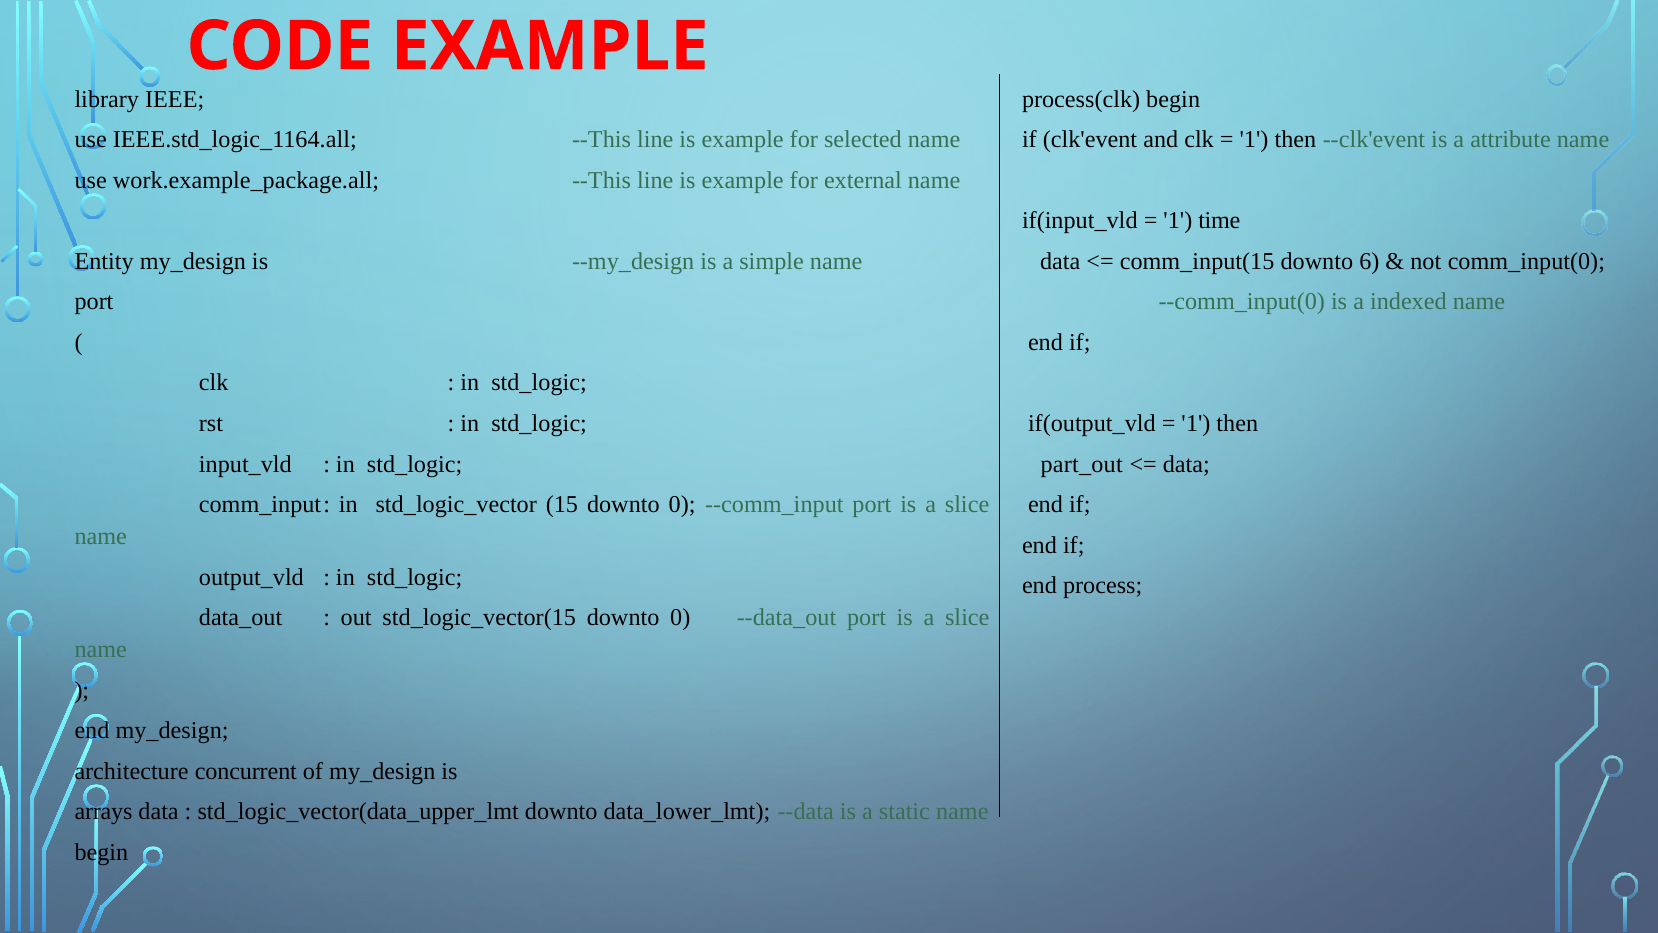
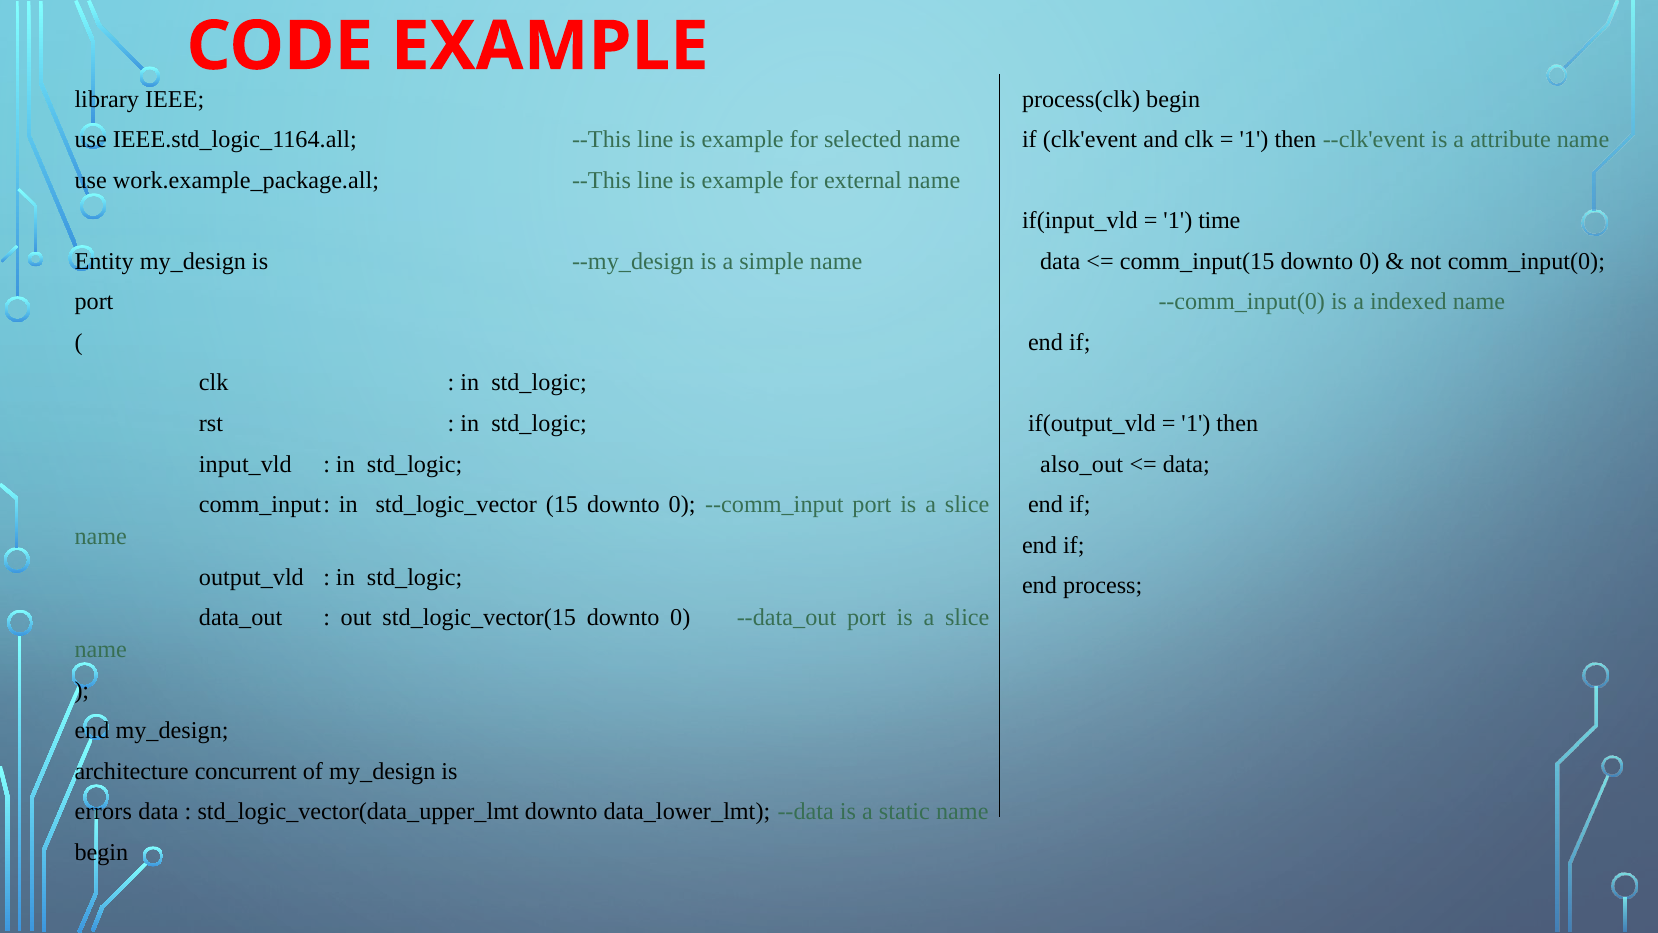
comm_input(15 downto 6: 6 -> 0 (1369, 261)
part_out: part_out -> also_out (1082, 464)
arrays: arrays -> errors (103, 811)
